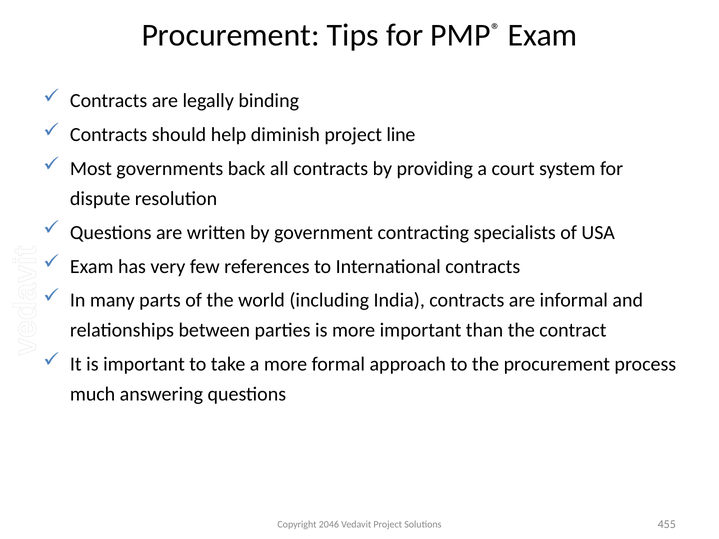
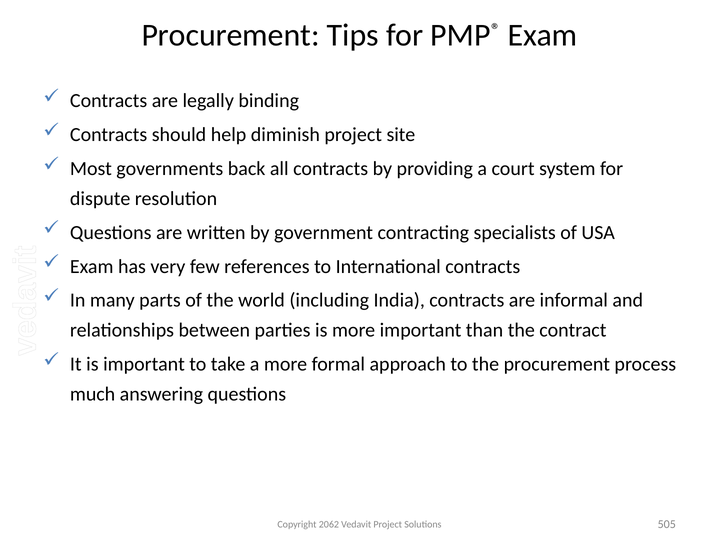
line: line -> site (401, 135)
2046: 2046 -> 2062 (329, 525)
455: 455 -> 505 (667, 525)
